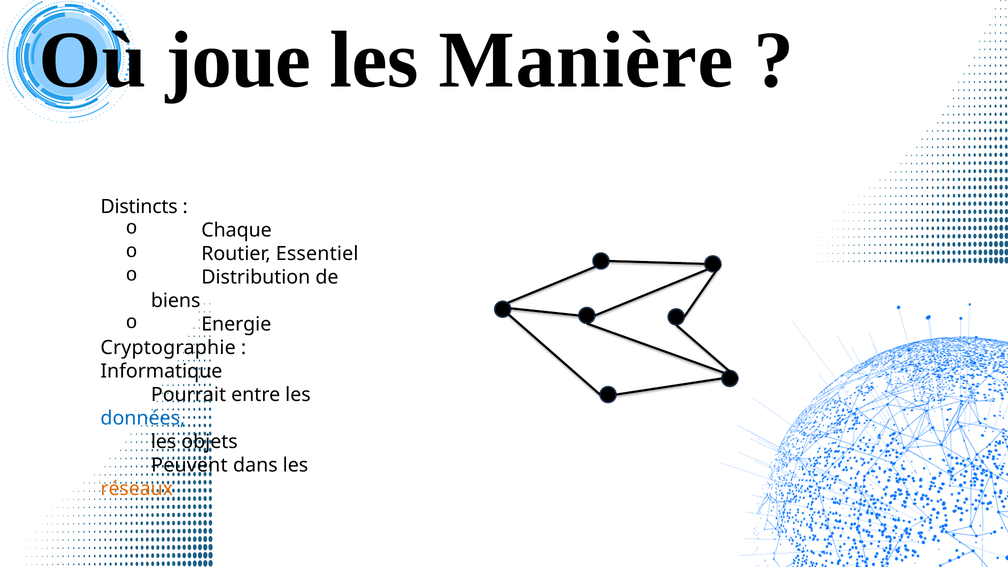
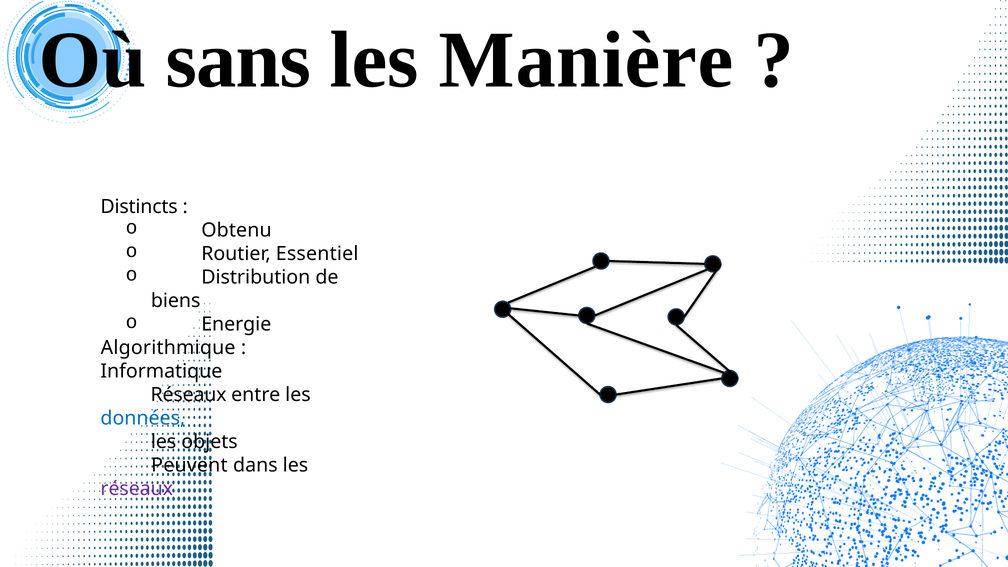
joue: joue -> sans (238, 60)
Chaque: Chaque -> Obtenu (236, 230)
Cryptographie: Cryptographie -> Algorithmique (168, 348)
Pourrait: Pourrait -> Réseaux (189, 395)
réseaux colour: orange -> purple (137, 489)
